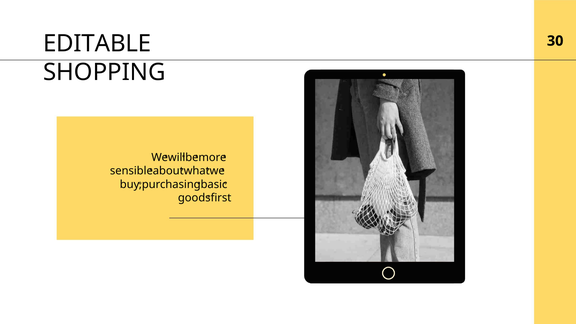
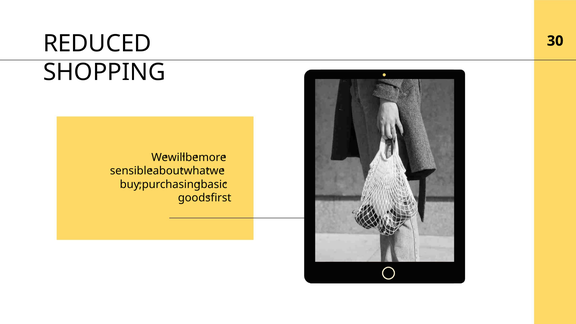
EDITABLE: EDITABLE -> REDUCED (97, 44)
